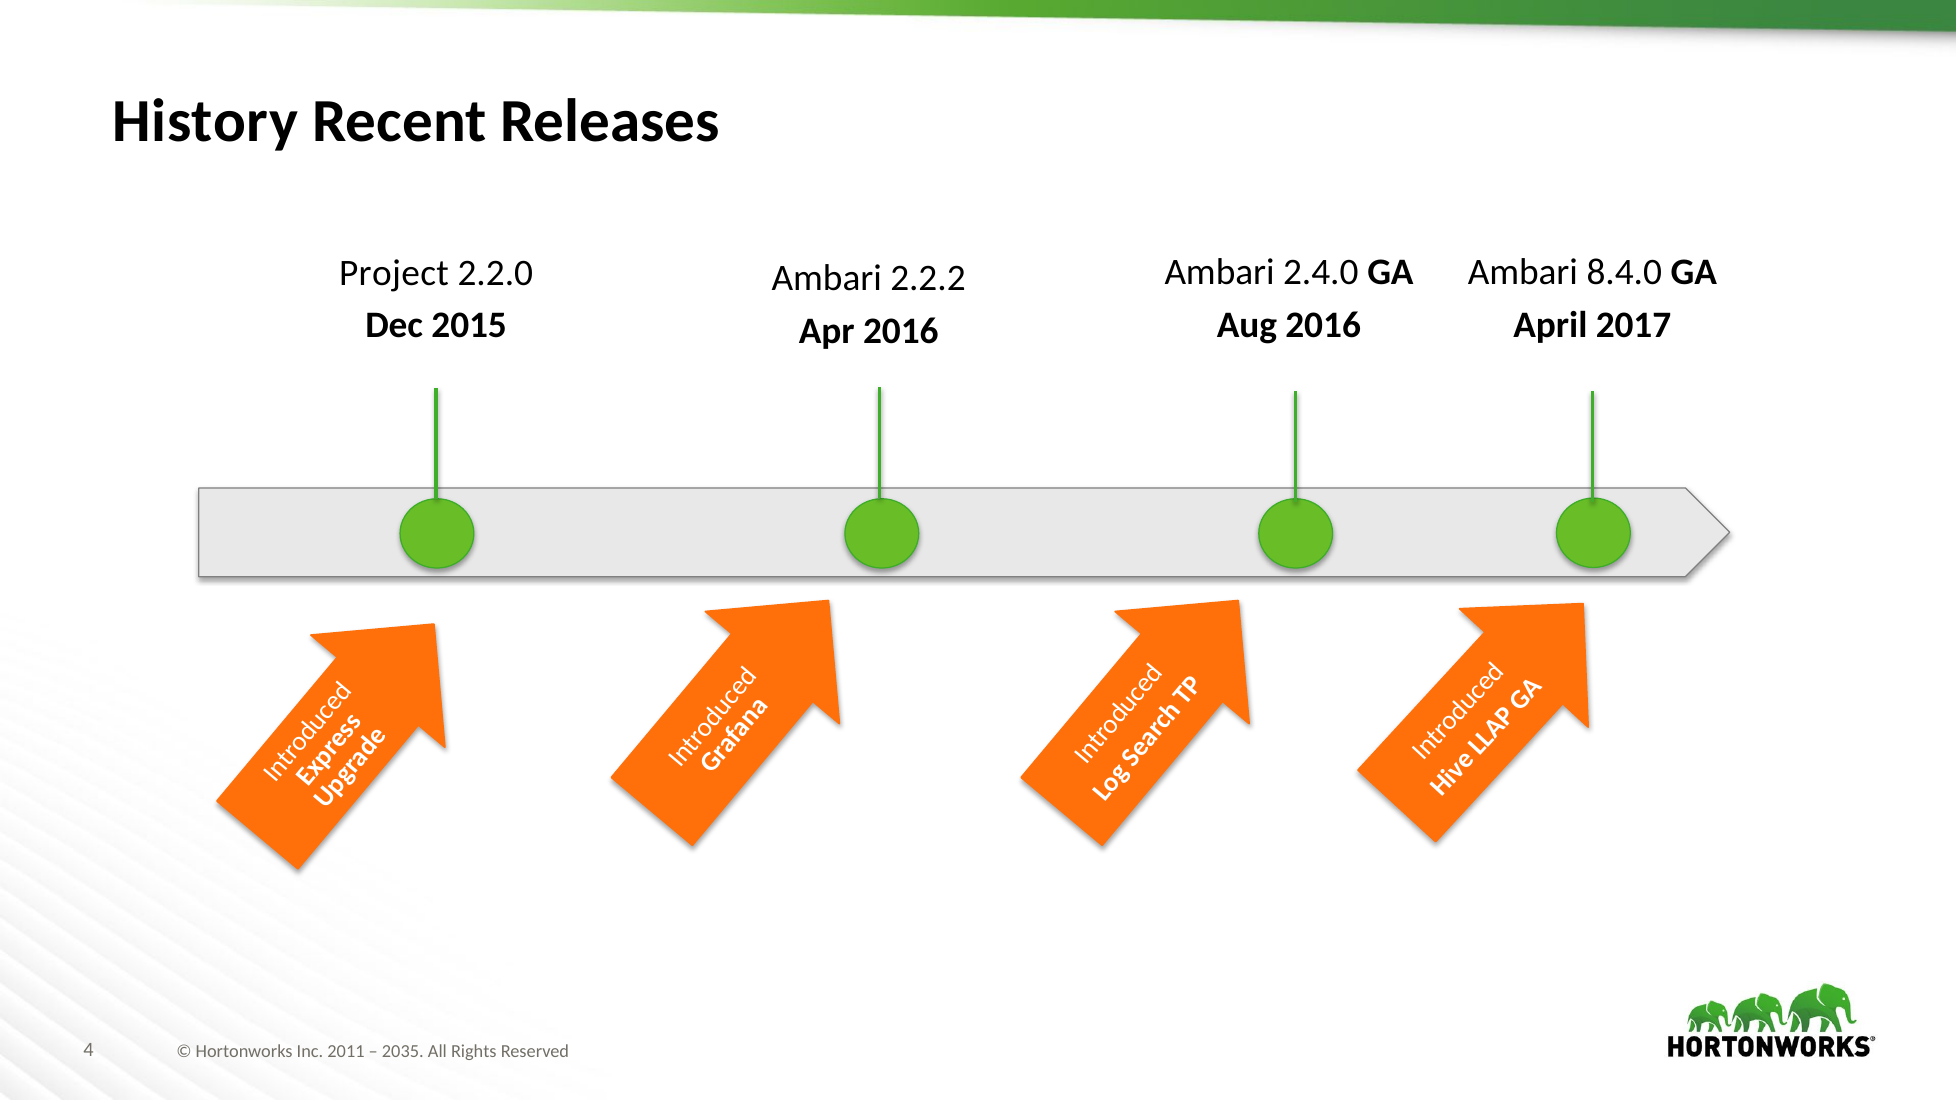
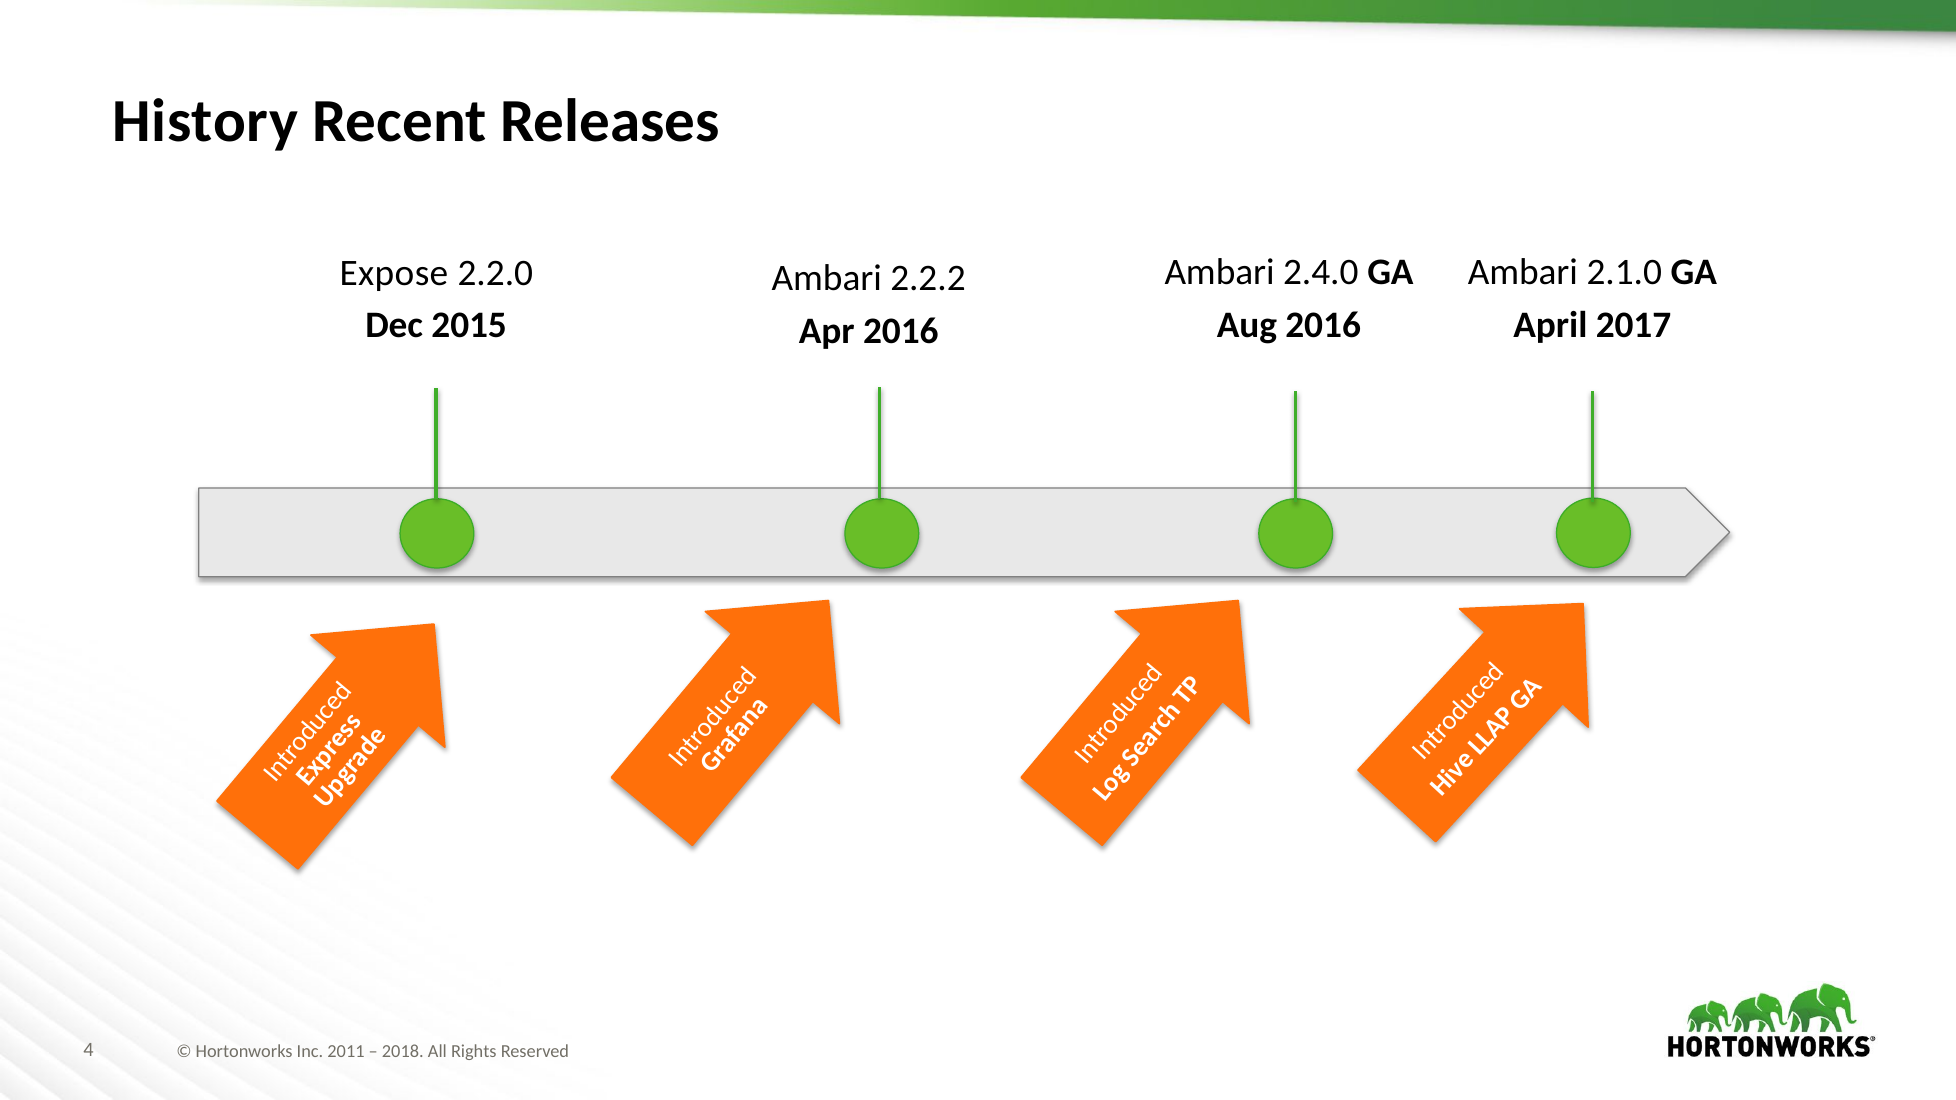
8.4.0: 8.4.0 -> 2.1.0 (1624, 273)
Project: Project -> Expose (394, 273)
2035: 2035 -> 2018 (403, 1051)
